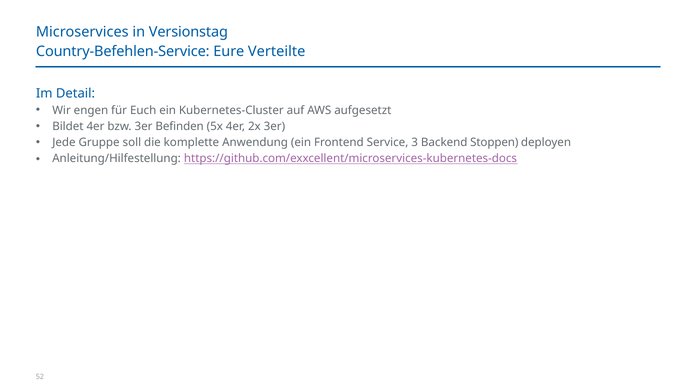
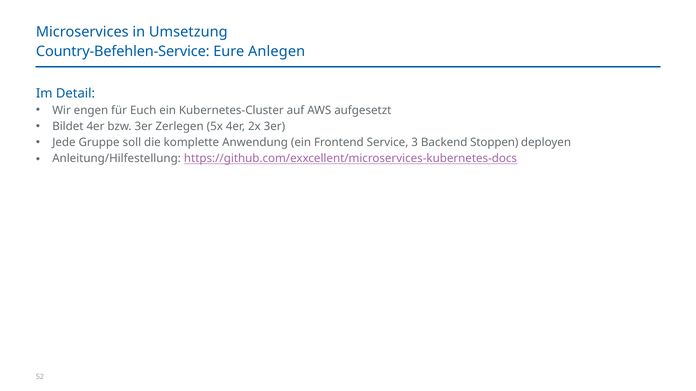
Versionstag: Versionstag -> Umsetzung (188, 32)
Verteilte: Verteilte -> Anlegen (277, 51)
Befinden: Befinden -> Zerlegen (180, 127)
